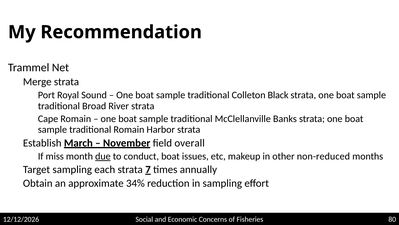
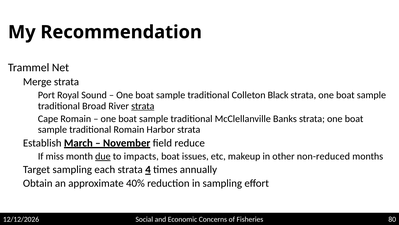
strata underline: none -> present (143, 106)
overall: overall -> reduce (190, 143)
conduct: conduct -> impacts (141, 156)
7: 7 -> 4 (148, 169)
34%: 34% -> 40% (135, 183)
